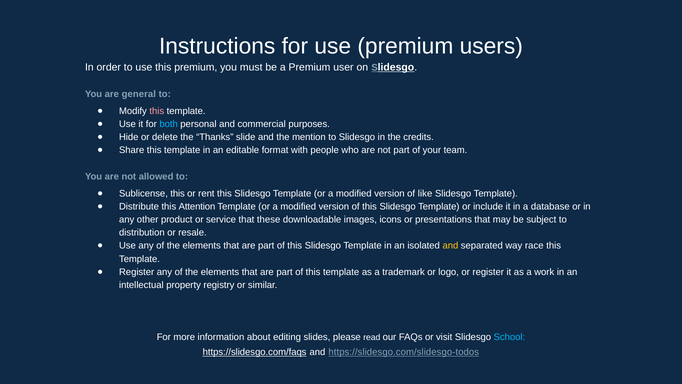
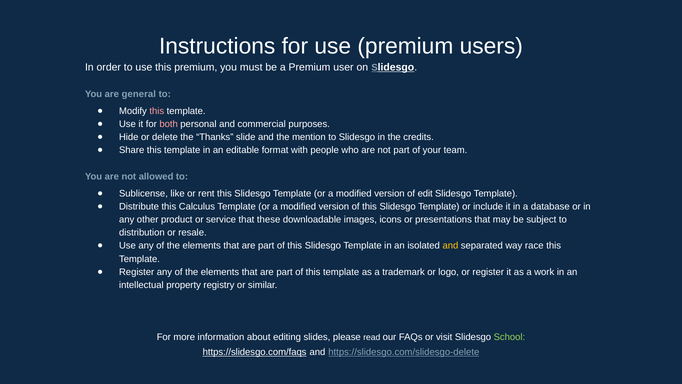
both colour: light blue -> pink (169, 124)
Sublicense this: this -> like (178, 193)
like: like -> edit (425, 193)
Attention: Attention -> Calculus (197, 206)
School colour: light blue -> light green (509, 337)
https://slidesgo.com/slidesgo-todos: https://slidesgo.com/slidesgo-todos -> https://slidesgo.com/slidesgo-delete (404, 352)
